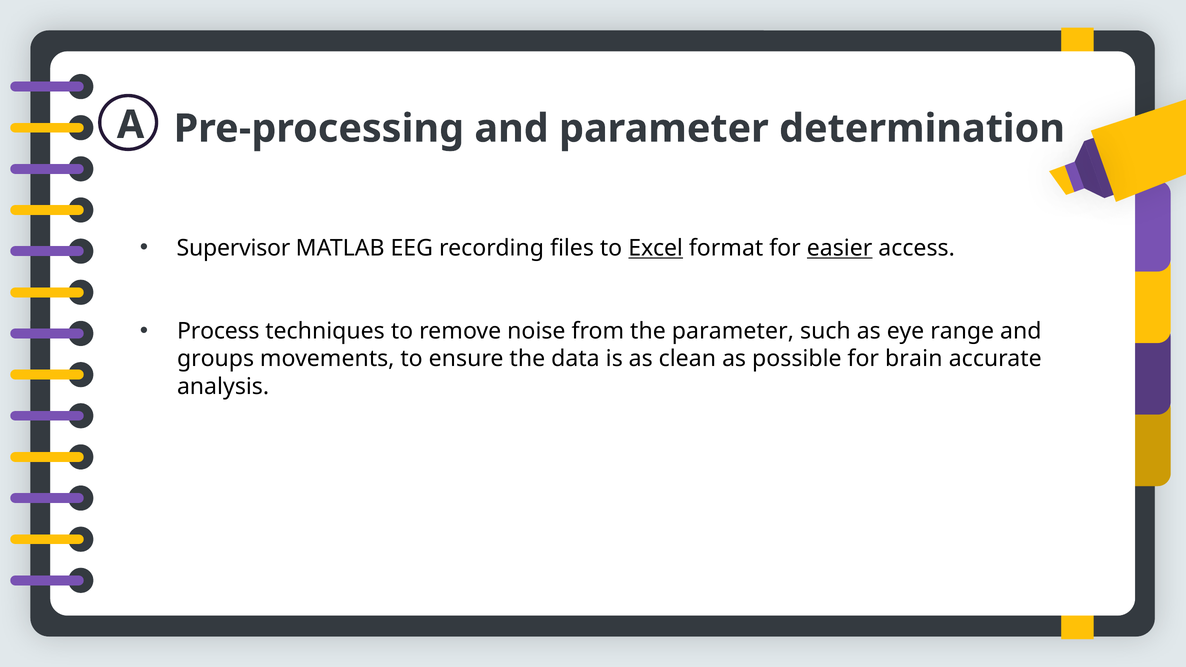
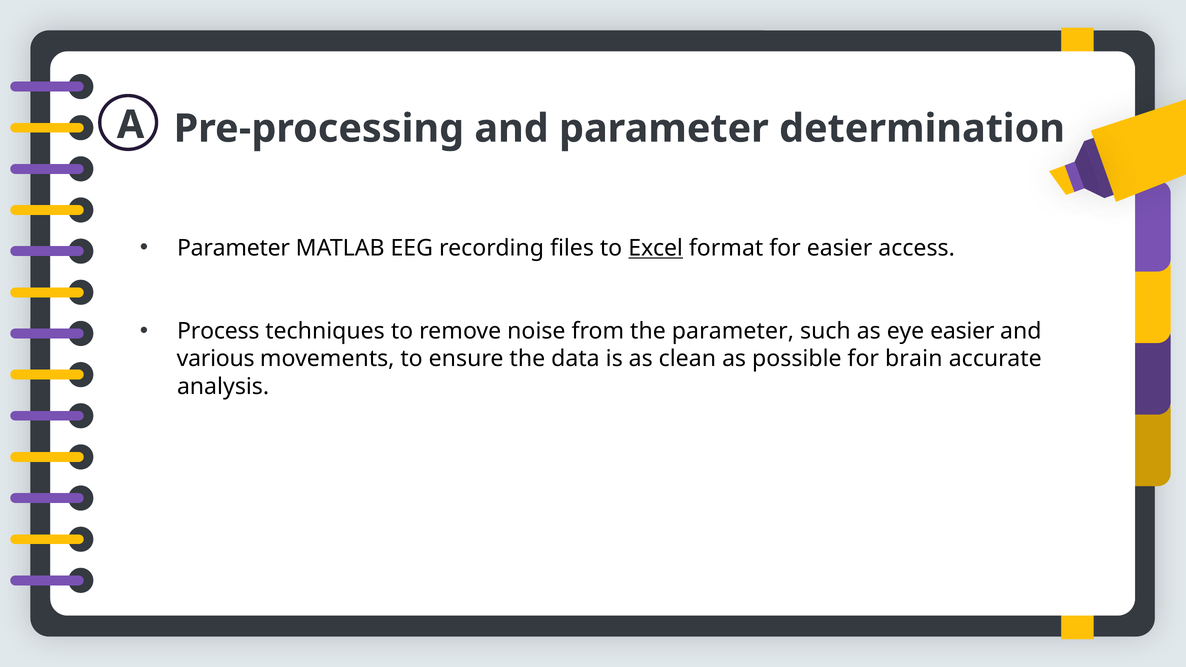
Supervisor: Supervisor -> Parameter (233, 248)
easier underline: present -> none (840, 248)
eye range: range -> easier (962, 331)
groups: groups -> various (216, 359)
